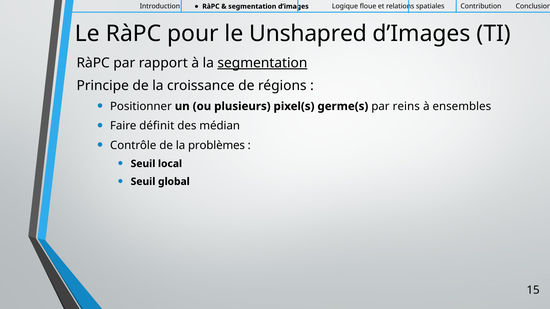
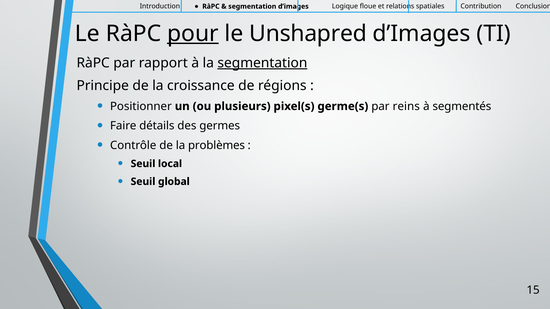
pour underline: none -> present (193, 34)
ensembles: ensembles -> segmentés (462, 106)
définit: définit -> détails (157, 126)
médian: médian -> germes (220, 126)
